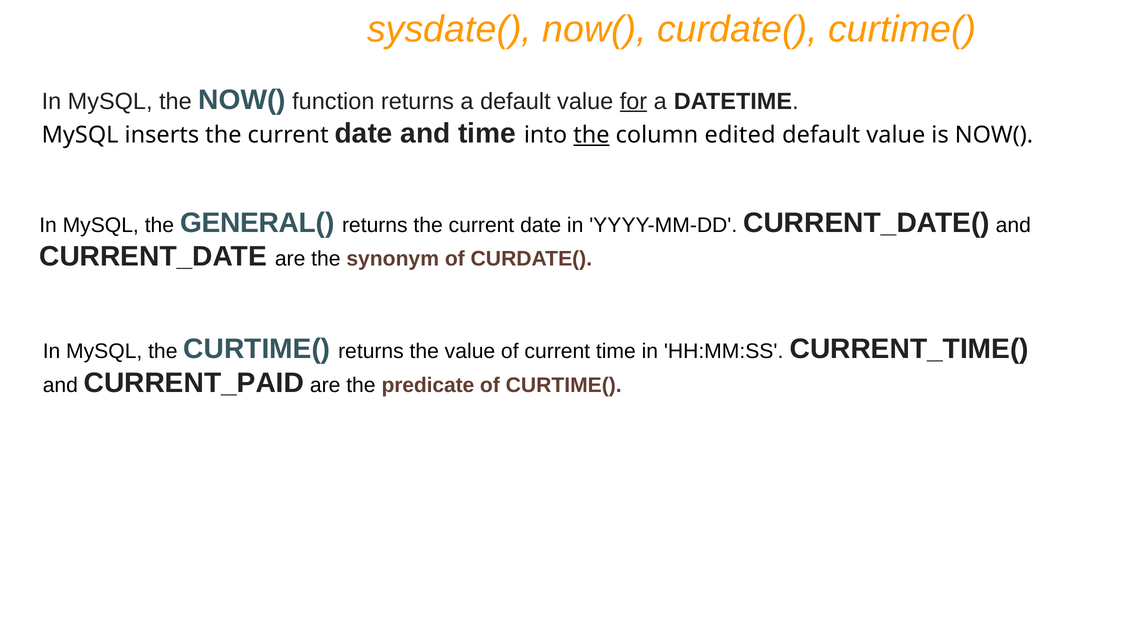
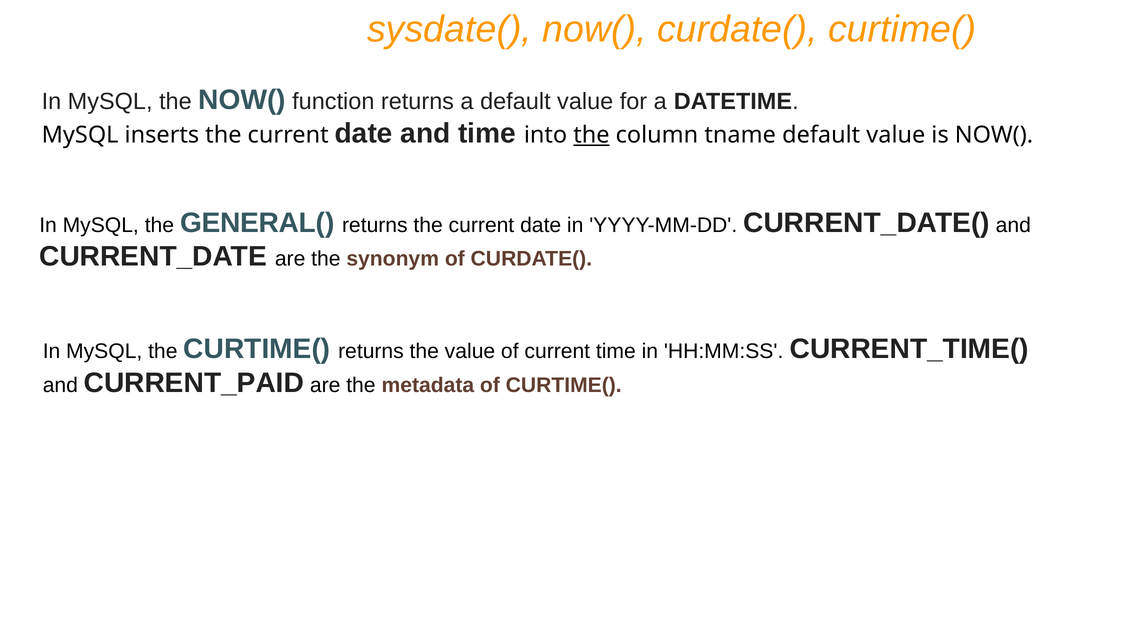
for underline: present -> none (633, 101)
edited: edited -> tname (740, 135)
predicate: predicate -> metadata (428, 385)
